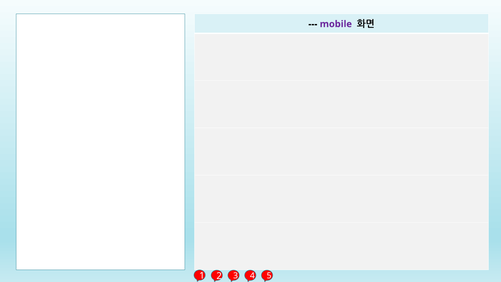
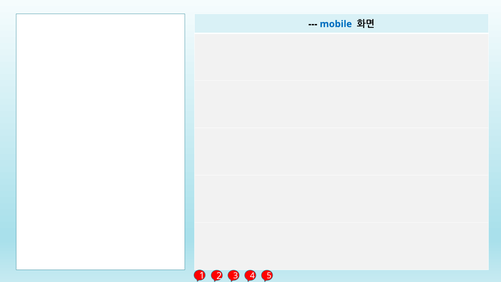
mobile colour: purple -> blue (336, 24)
